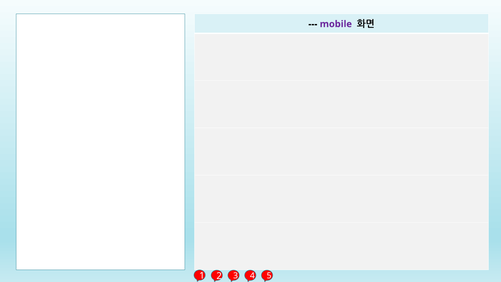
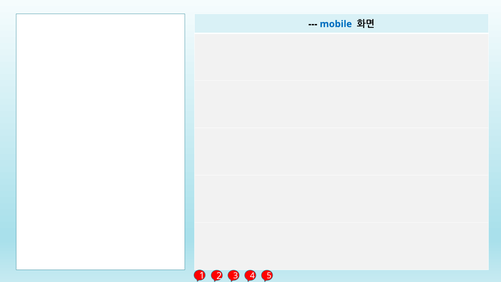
mobile colour: purple -> blue (336, 24)
